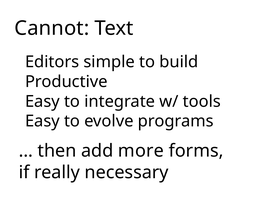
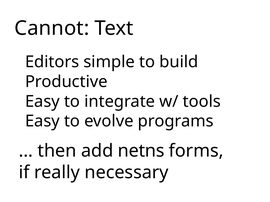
more: more -> netns (141, 151)
